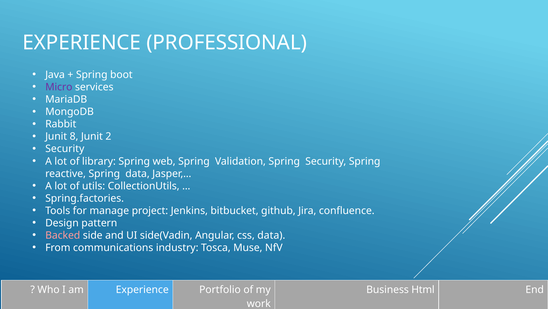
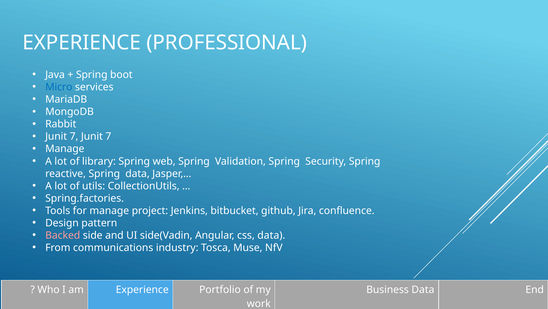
Micro colour: purple -> blue (59, 87)
8: 8 -> 7 (74, 136)
2: 2 -> 7 (108, 136)
Security: Security -> Manage (65, 149)
Business Html: Html -> Data (423, 289)
